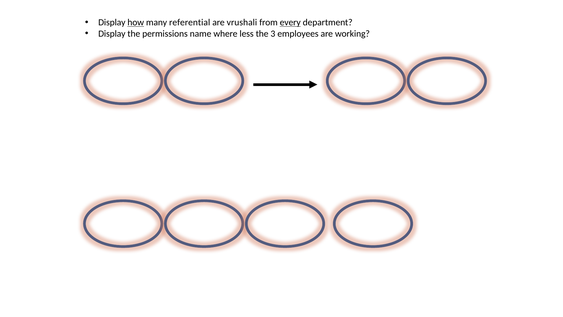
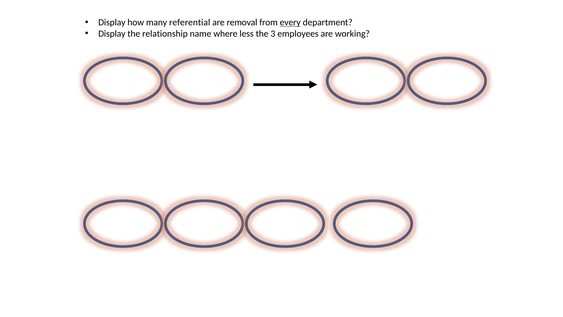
how underline: present -> none (136, 22)
vrushali: vrushali -> removal (242, 22)
permissions: permissions -> relationship (165, 34)
